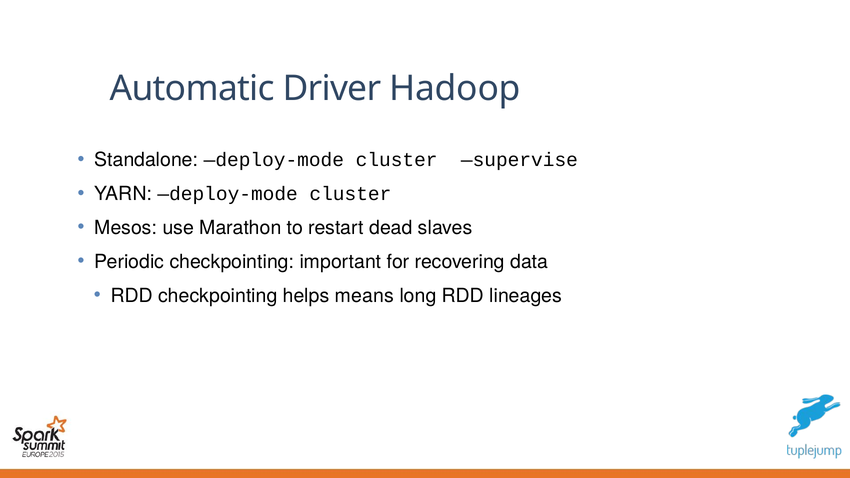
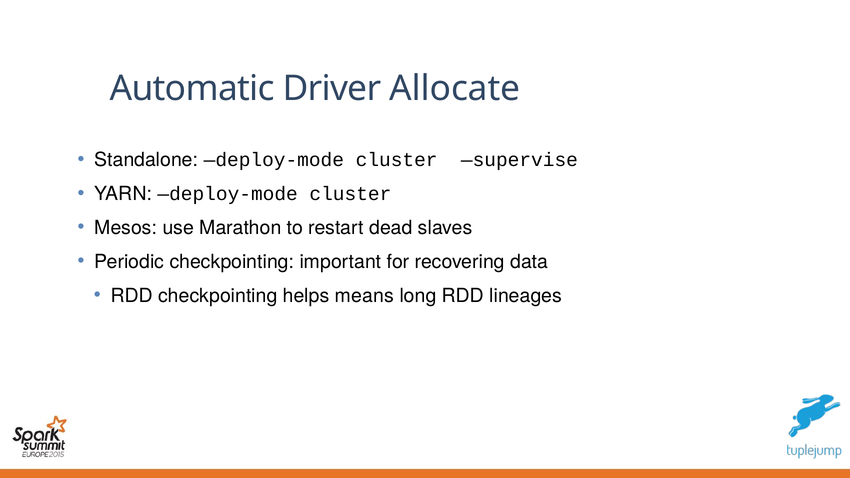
Hadoop: Hadoop -> Allocate (455, 88)
